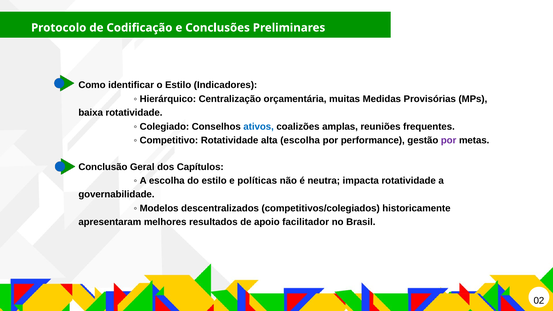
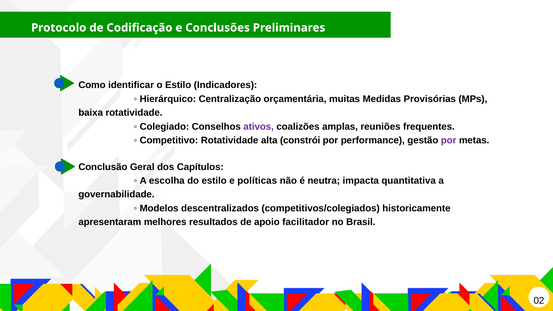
ativos colour: blue -> purple (259, 127)
alta escolha: escolha -> constrói (300, 140)
impacta rotatividade: rotatividade -> quantitativa (409, 181)
